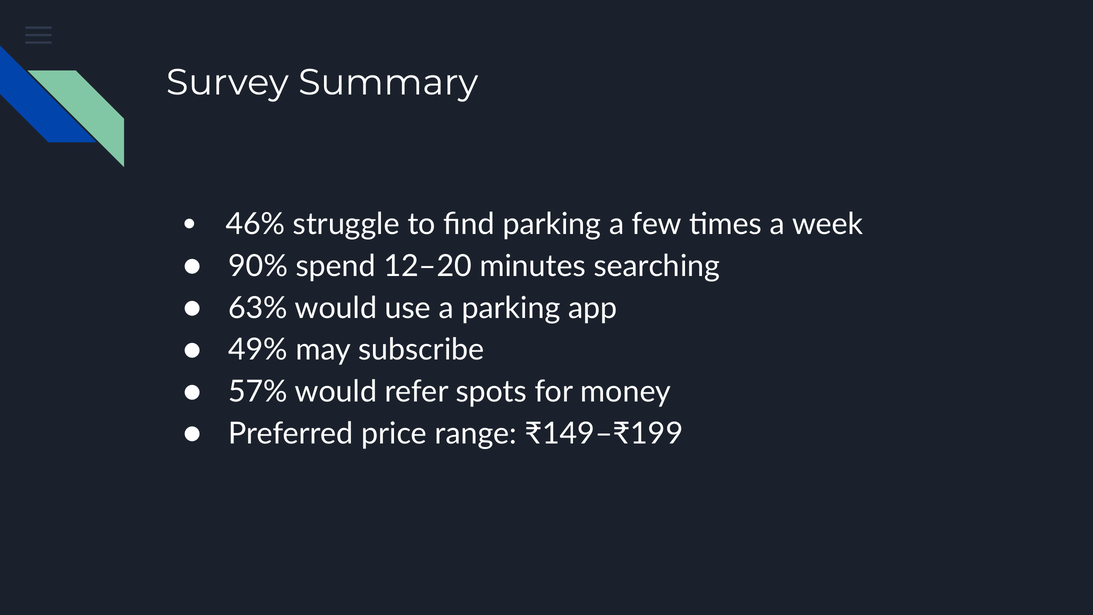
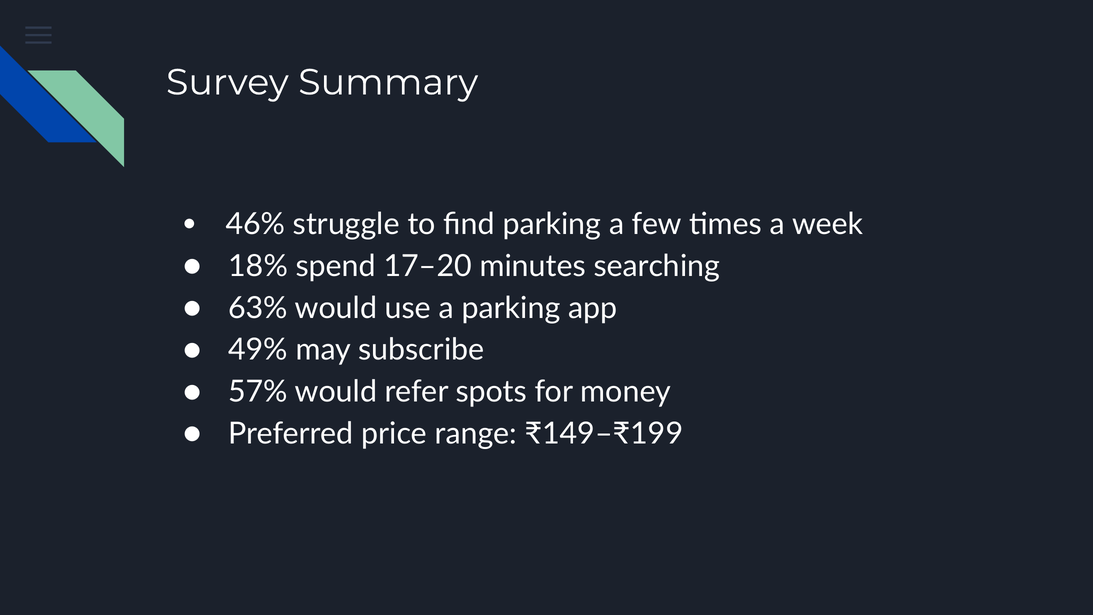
90%: 90% -> 18% (258, 266)
12–20: 12–20 -> 17–20 (428, 266)
